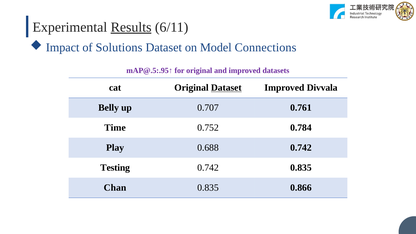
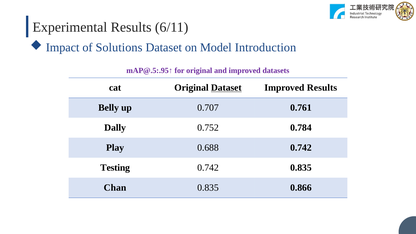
Results underline: present -> none (131, 27)
Connections: Connections -> Introduction (266, 47)
Improved Divvala: Divvala -> Results (322, 88)
Time: Time -> Dally (115, 128)
